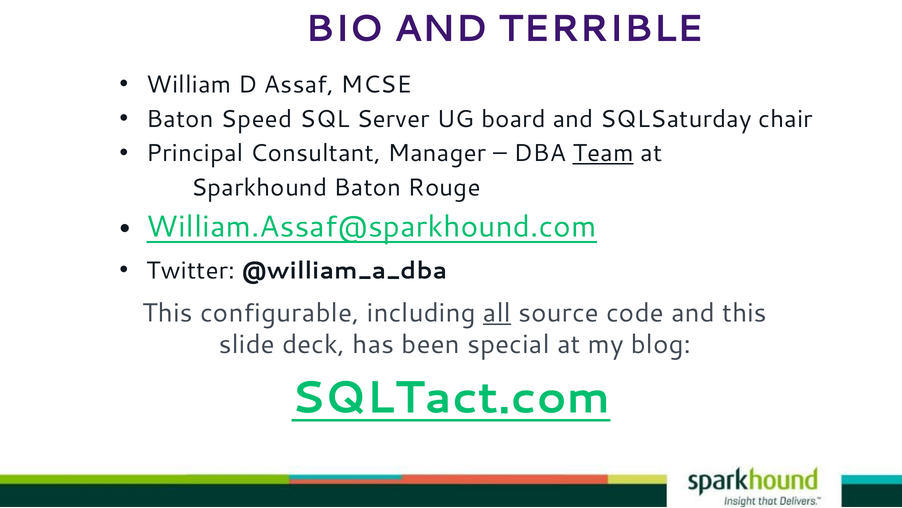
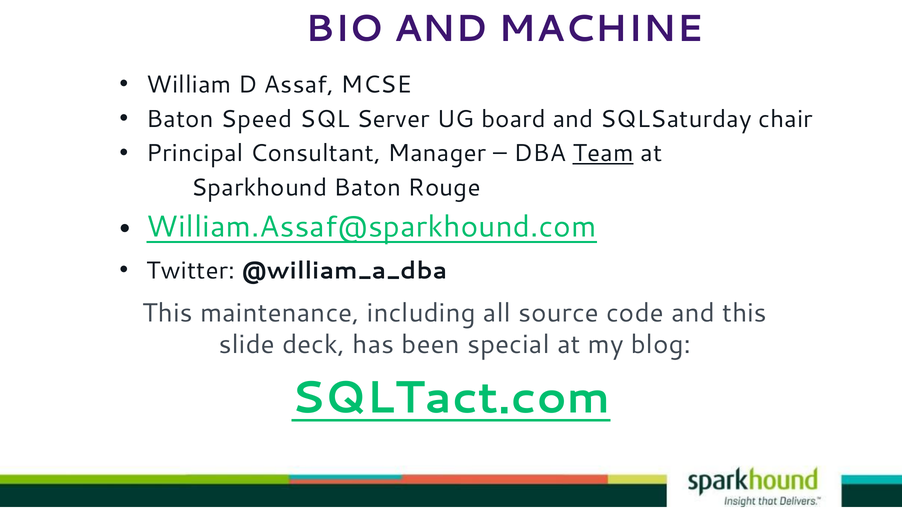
TERRIBLE: TERRIBLE -> MACHINE (601, 29)
configurable: configurable -> maintenance (280, 313)
all underline: present -> none (497, 313)
